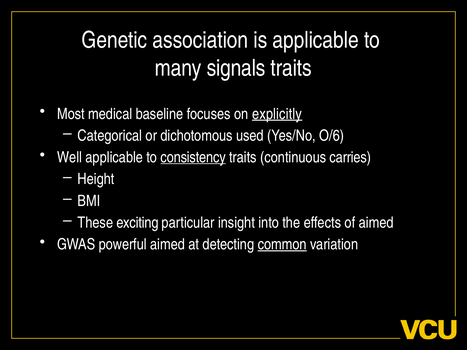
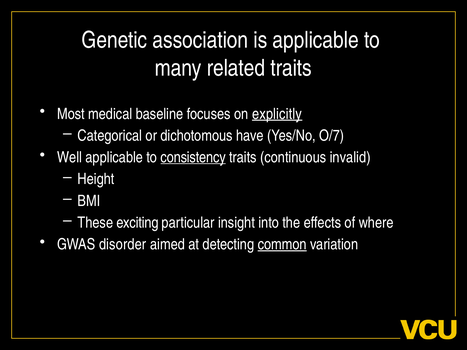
signals: signals -> related (236, 68)
used: used -> have (250, 136)
O/6: O/6 -> O/7 (332, 136)
carries: carries -> invalid (350, 158)
of aimed: aimed -> where (376, 223)
powerful: powerful -> disorder (123, 245)
